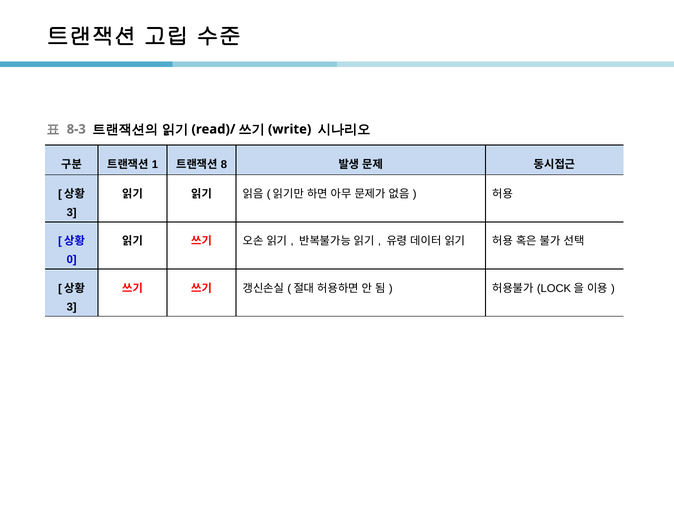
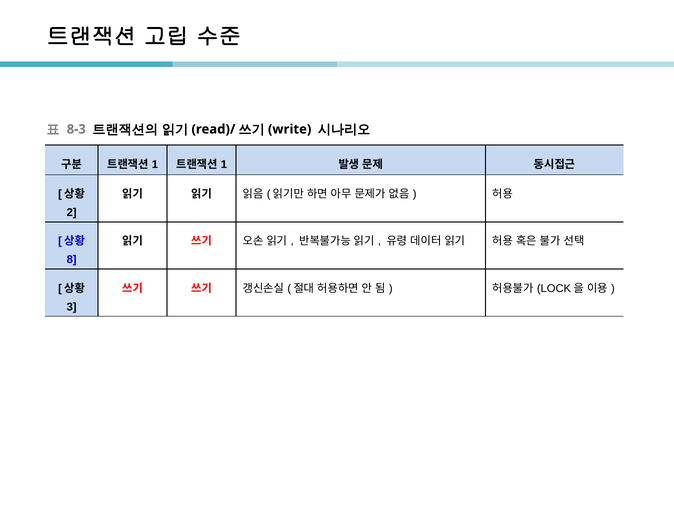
8: 8 -> 1 (224, 164)
3: 3 -> 2 (72, 212)
0: 0 -> 8 (72, 259)
